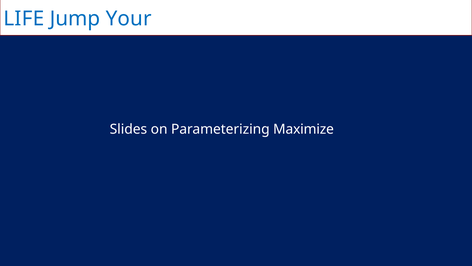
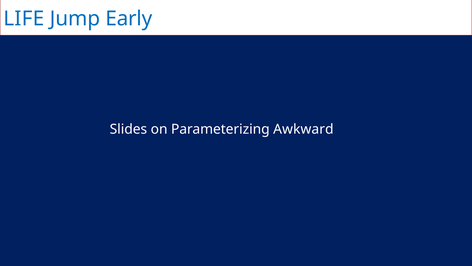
Your: Your -> Early (129, 19)
Maximize: Maximize -> Awkward (303, 129)
